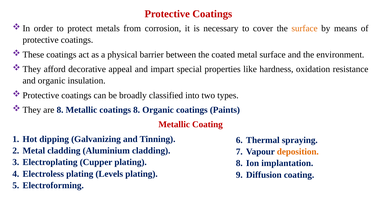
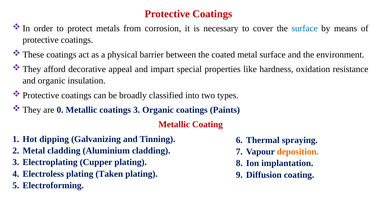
surface colour: orange -> blue (305, 28)
are 8: 8 -> 0 (60, 110)
coatings 8: 8 -> 3 (137, 110)
Levels: Levels -> Taken (109, 174)
